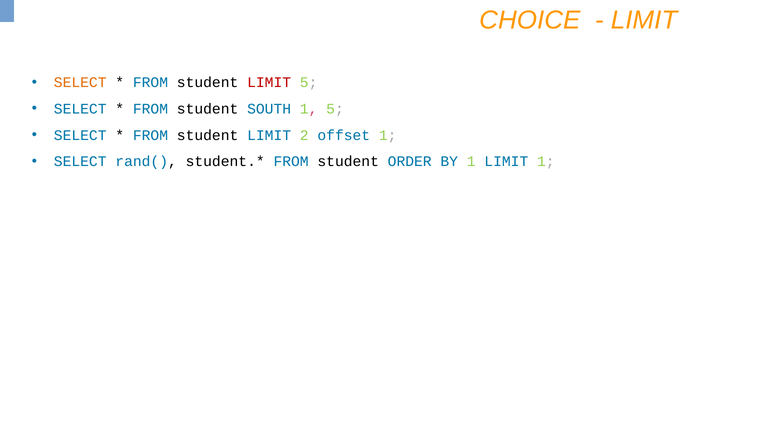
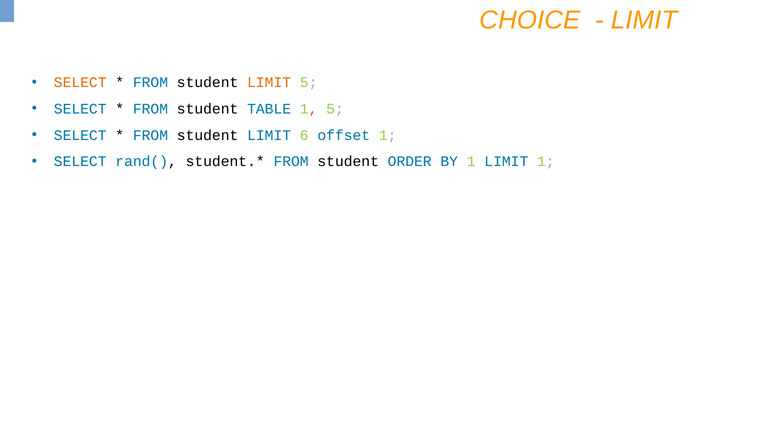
LIMIT colour: red -> orange (269, 83)
SOUTH: SOUTH -> TABLE (269, 109)
2: 2 -> 6 (304, 135)
